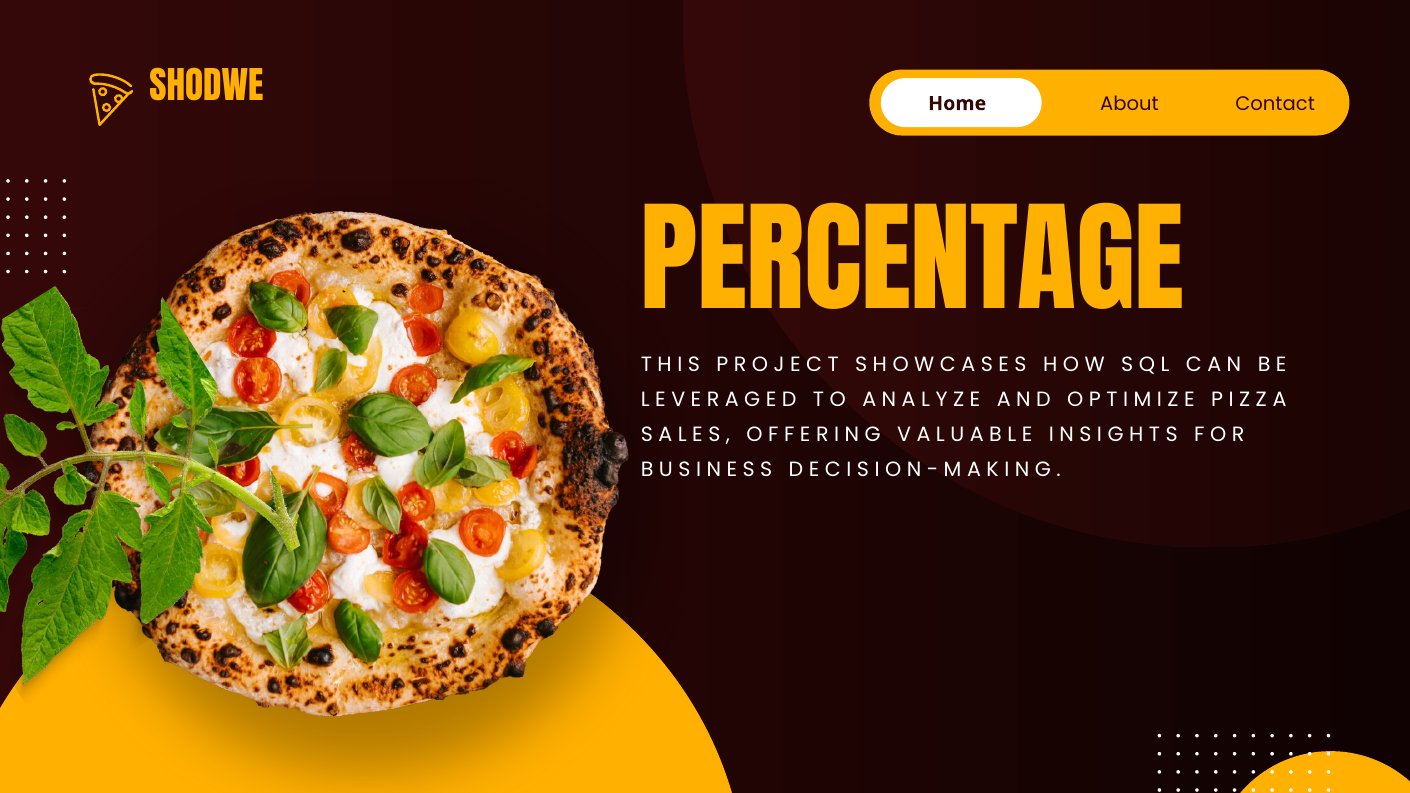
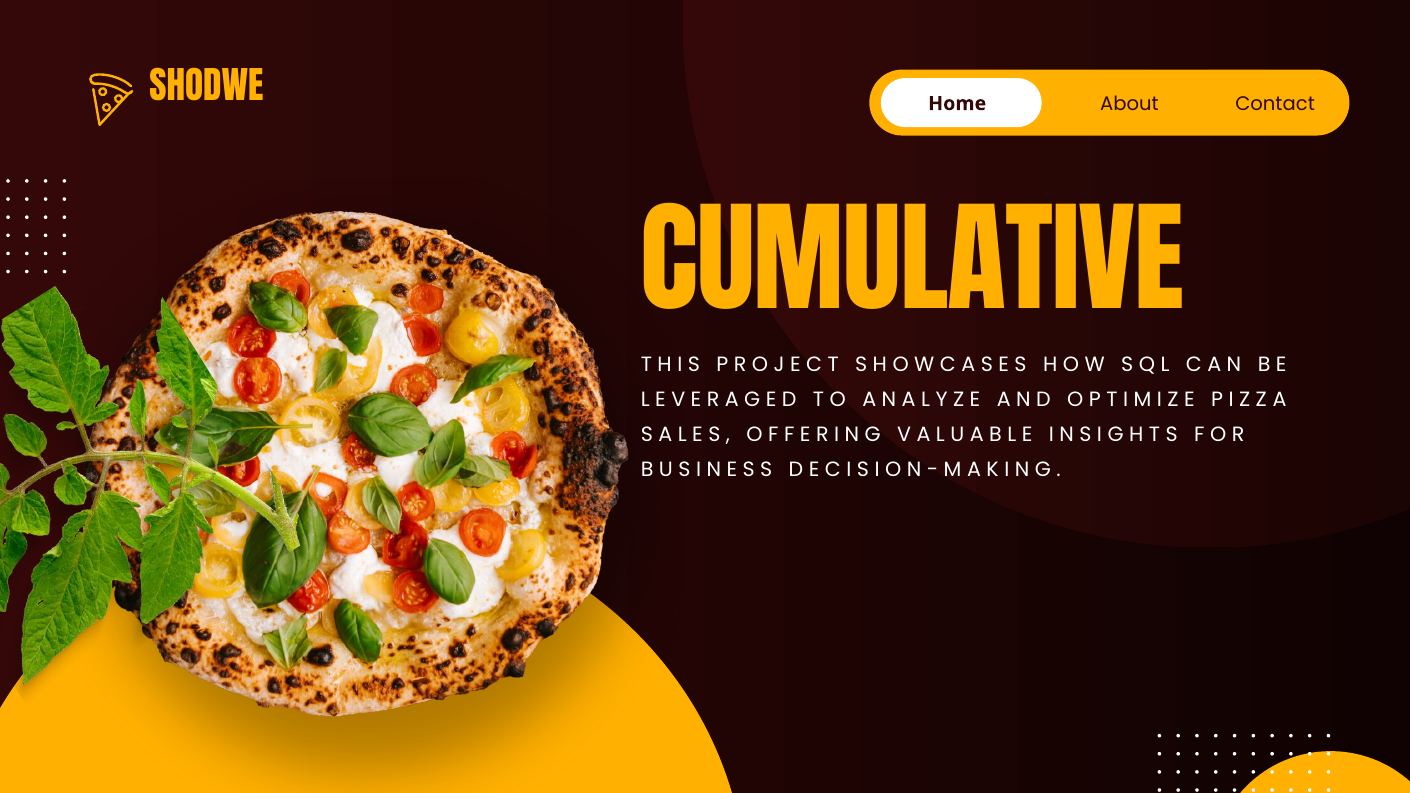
PERCENTAGE: PERCENTAGE -> CUMULATIVE (913, 269)
